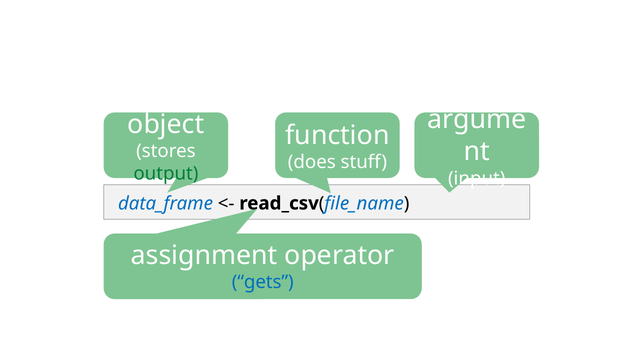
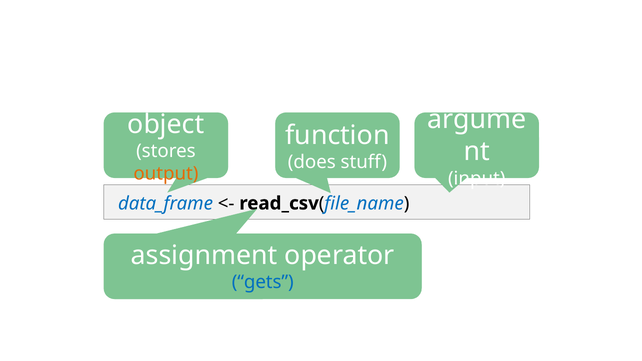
output colour: green -> orange (166, 174)
